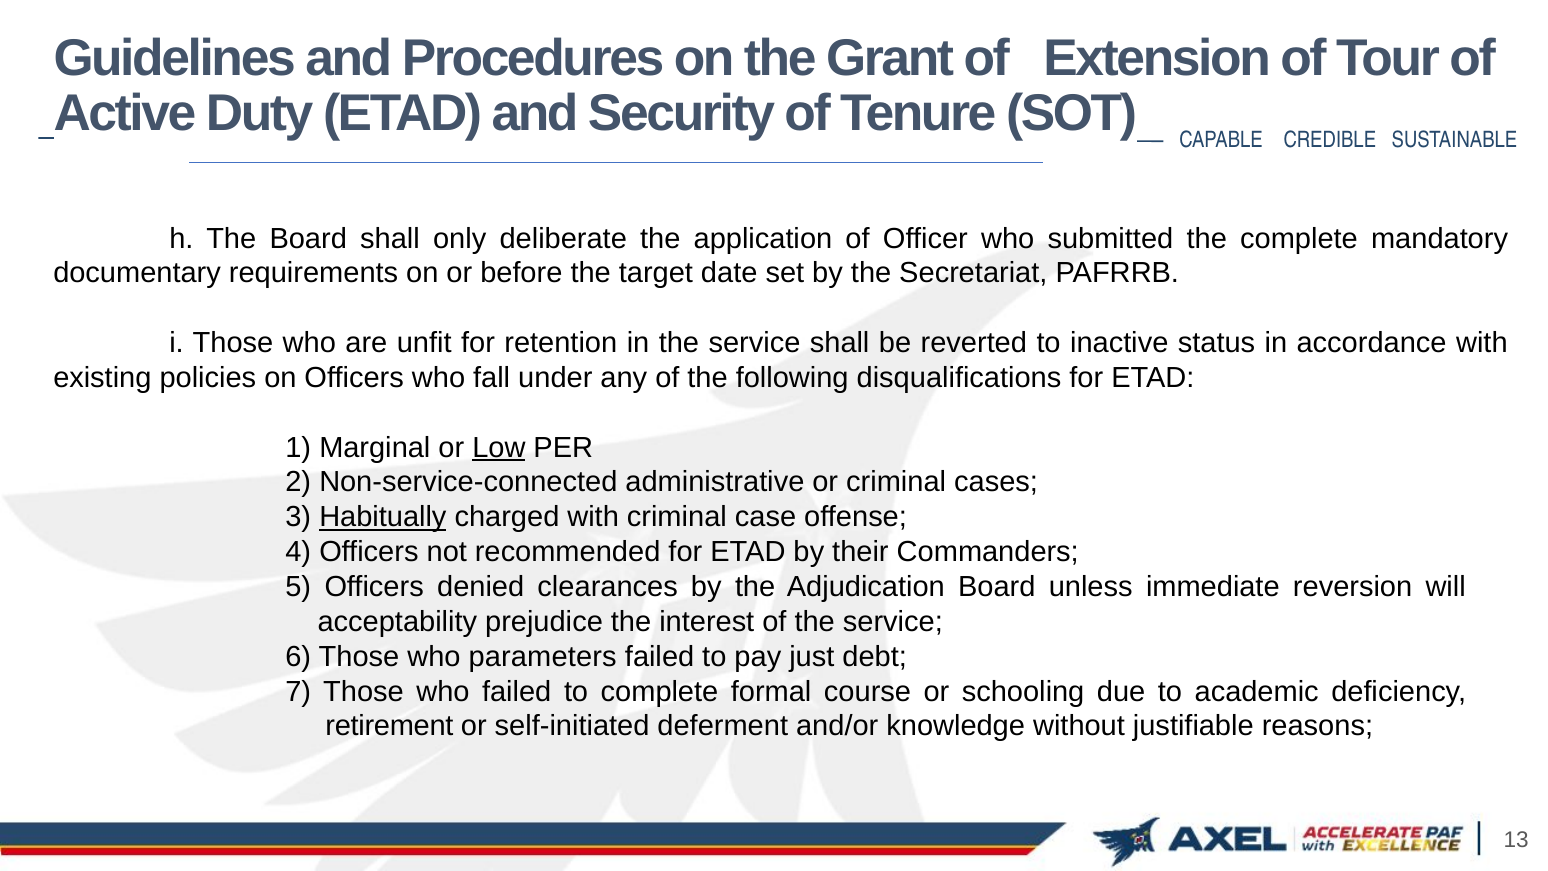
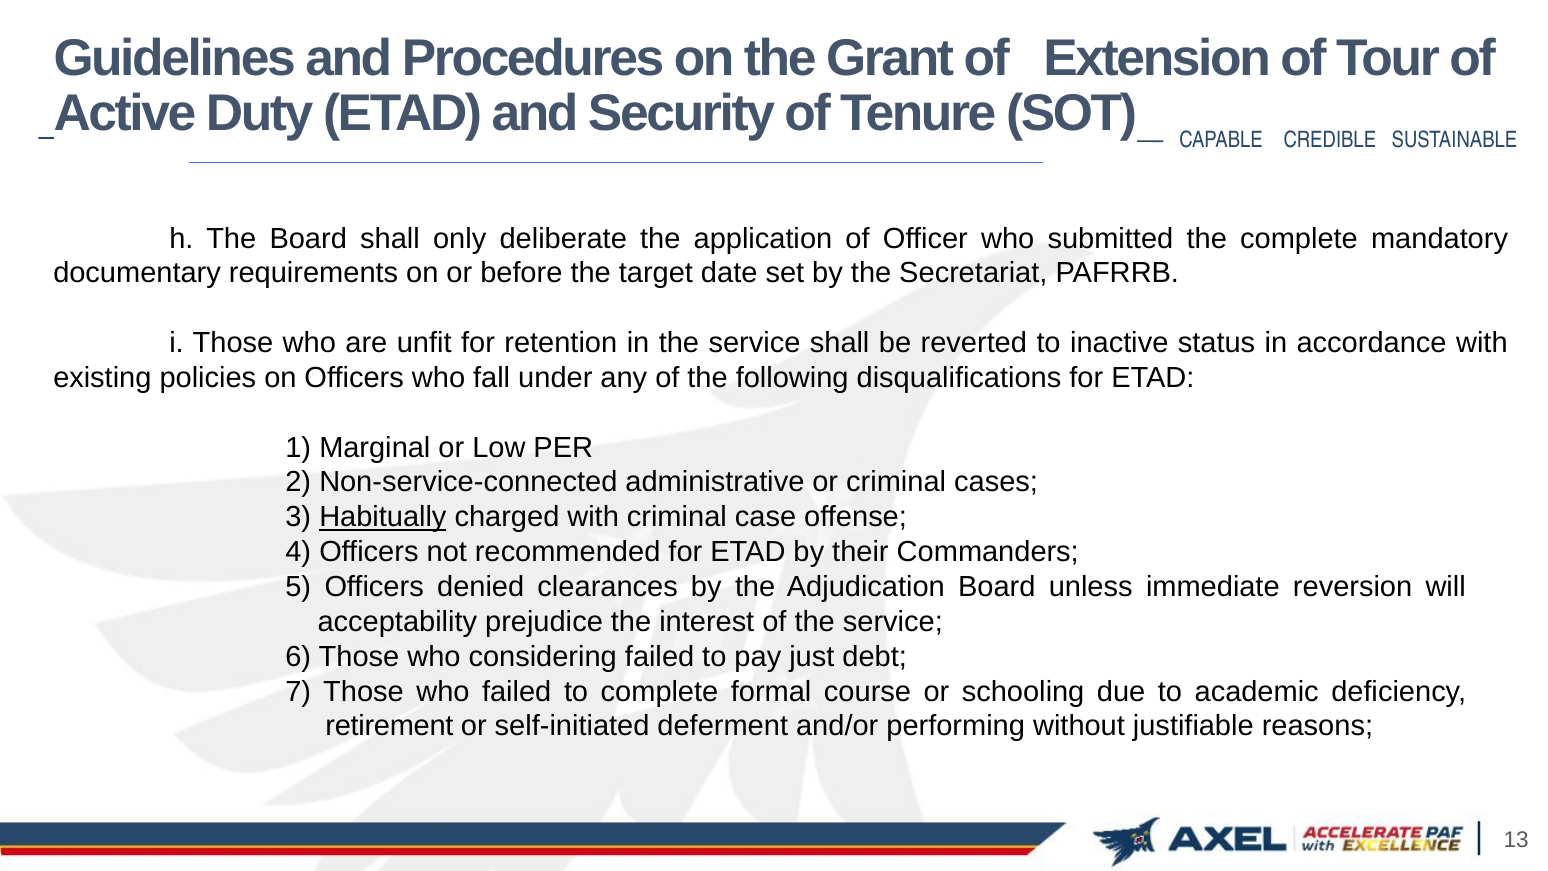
Low underline: present -> none (499, 447)
parameters: parameters -> considering (543, 656)
knowledge: knowledge -> performing (956, 726)
